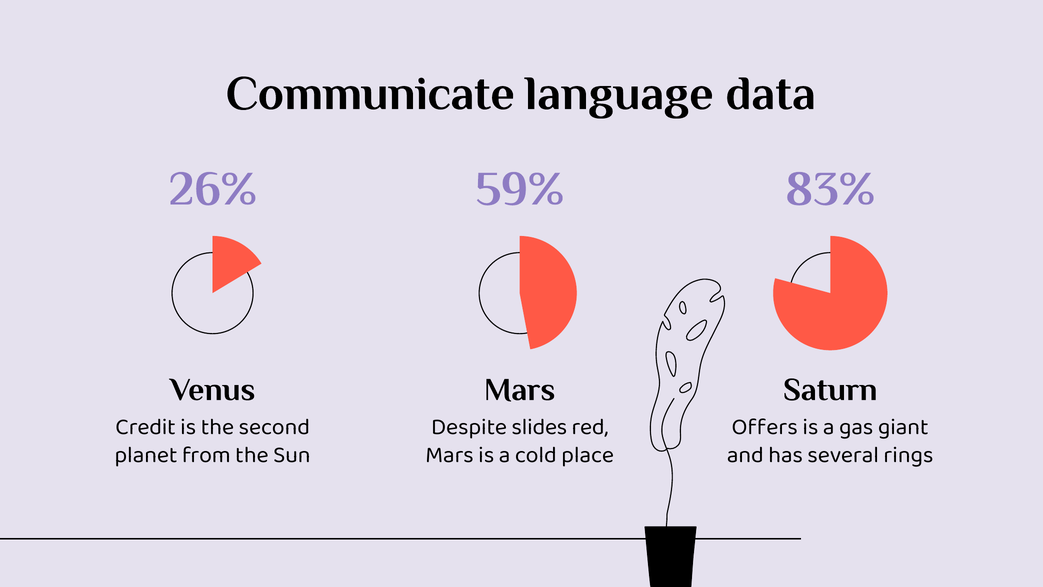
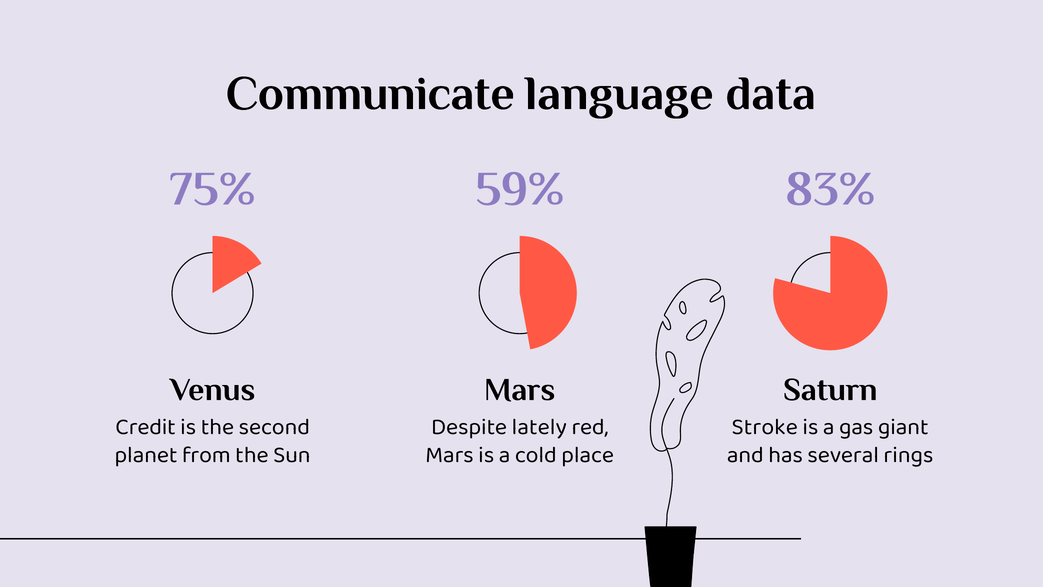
26%: 26% -> 75% (212, 189)
slides: slides -> lately (539, 426)
Offers: Offers -> Stroke (765, 426)
